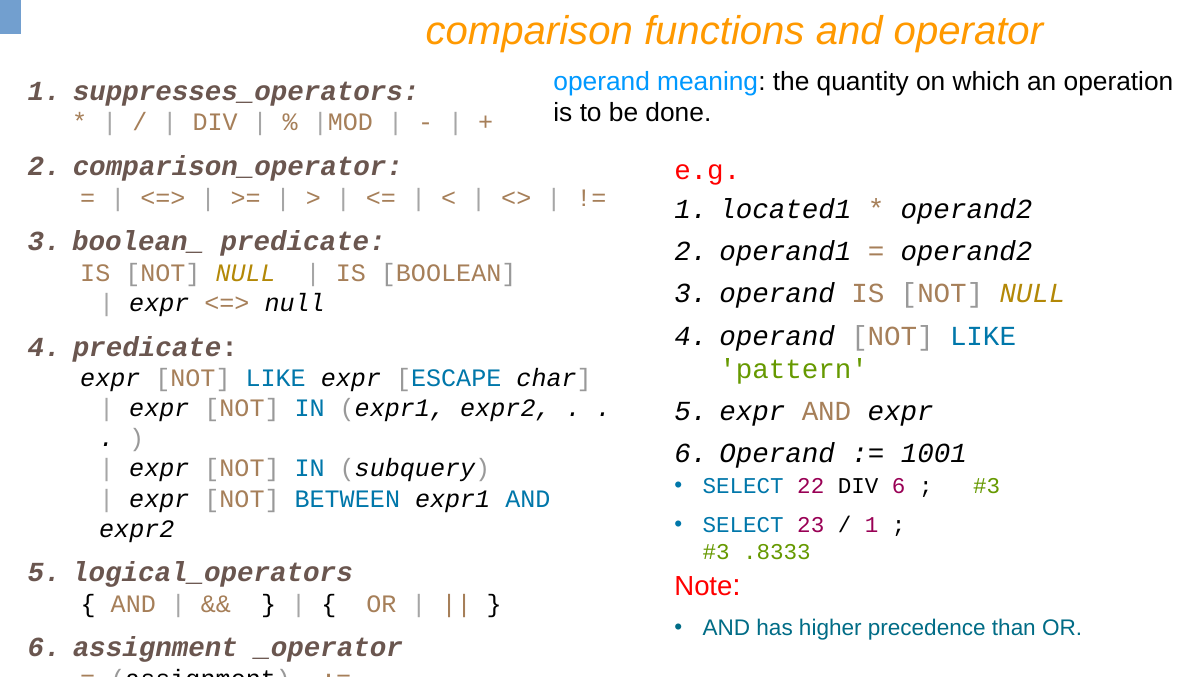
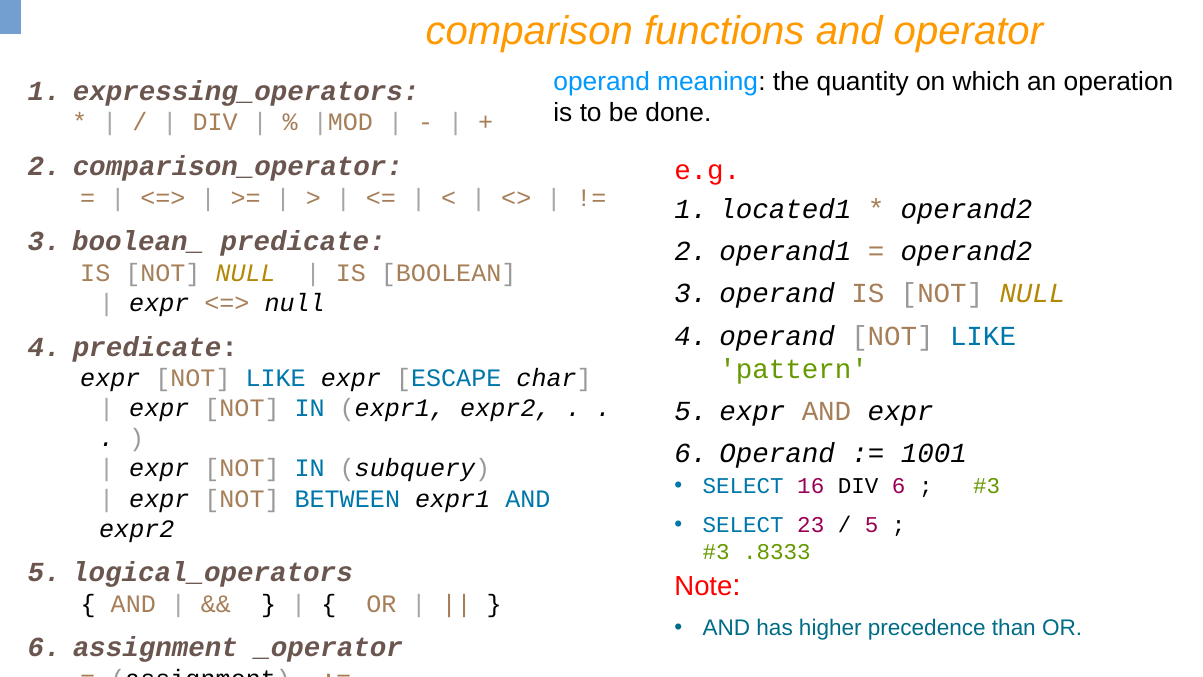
suppresses_operators: suppresses_operators -> expressing_operators (246, 91)
22: 22 -> 16 (811, 486)
1: 1 -> 5 (872, 525)
